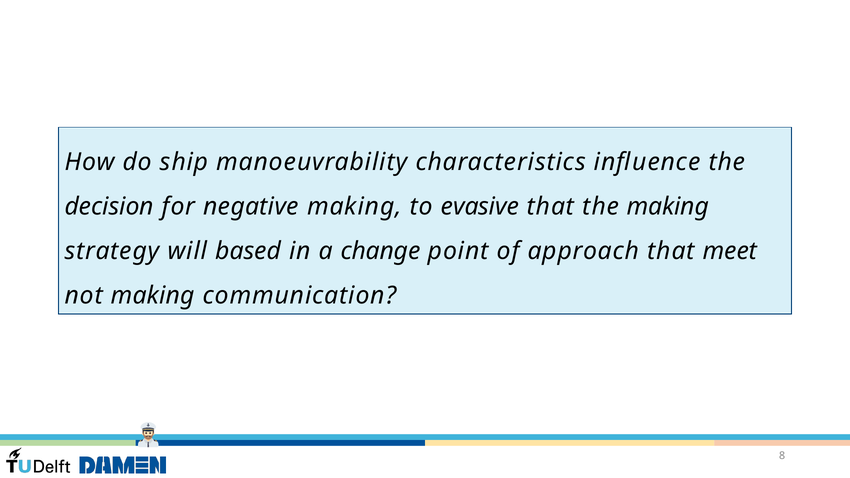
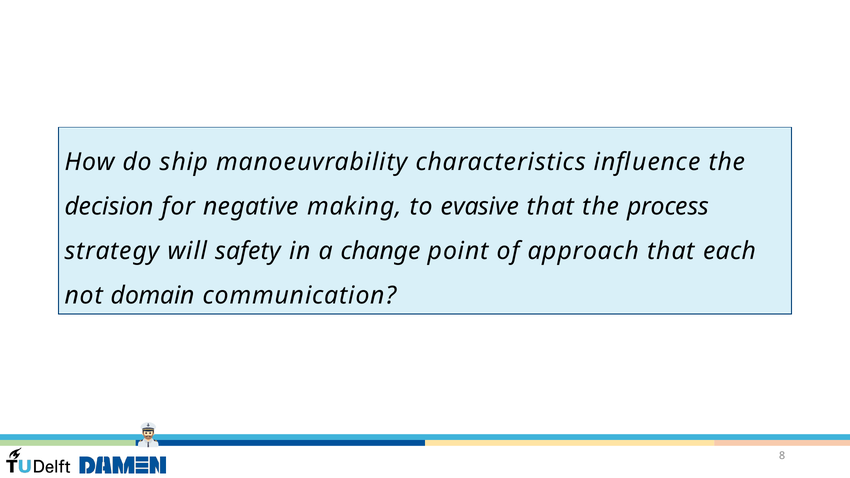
the making: making -> process (668, 207)
based: based -> safety (248, 251)
meet: meet -> each (730, 251)
not making: making -> domain (153, 296)
